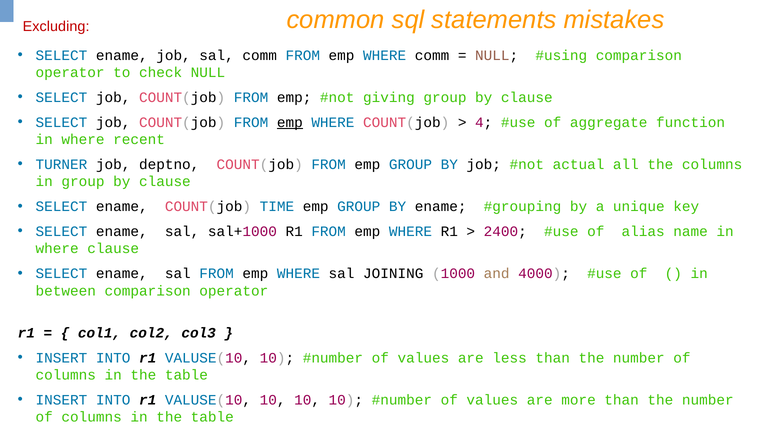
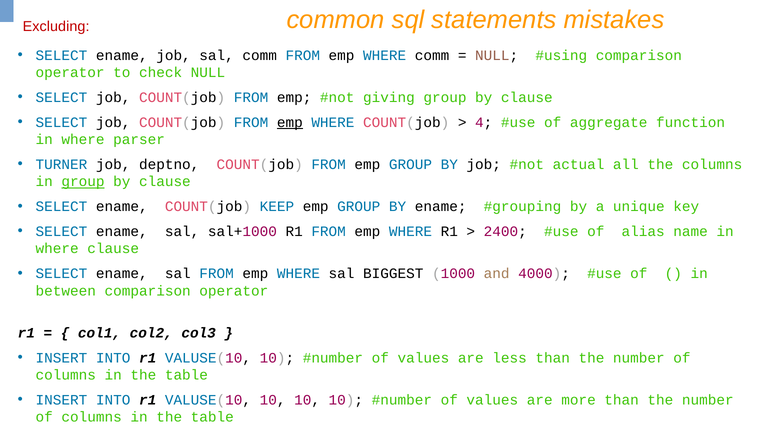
recent: recent -> parser (139, 140)
group underline: none -> present (83, 182)
TIME: TIME -> KEEP (277, 207)
JOINING: JOINING -> BIGGEST (393, 274)
